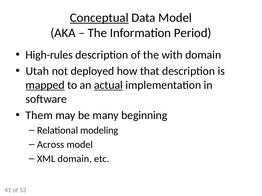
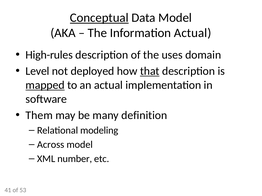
Information Period: Period -> Actual (193, 33)
with: with -> uses (172, 55)
Utah: Utah -> Level (37, 71)
that underline: none -> present (150, 71)
actual underline: present -> none (108, 85)
beginning: beginning -> definition (144, 116)
XML domain: domain -> number (75, 159)
